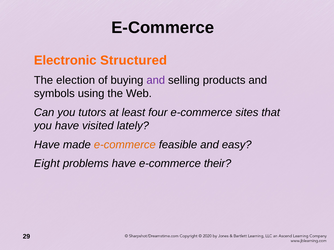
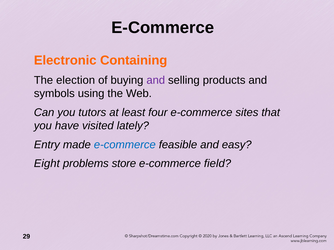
Structured: Structured -> Containing (134, 60)
Have: Have -> Entry (47, 145)
e-commerce colour: orange -> blue (125, 145)
problems have: have -> store (124, 164)
their: their -> field (218, 164)
